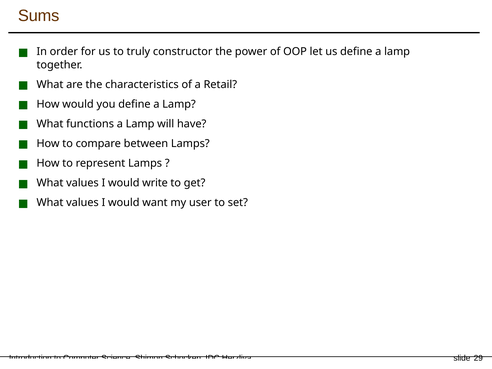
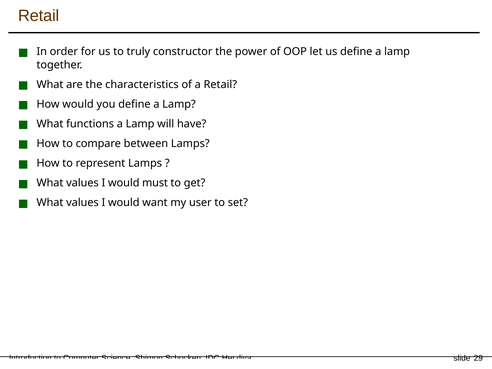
Sums: Sums -> Retail (39, 16)
write: write -> must (155, 183)
